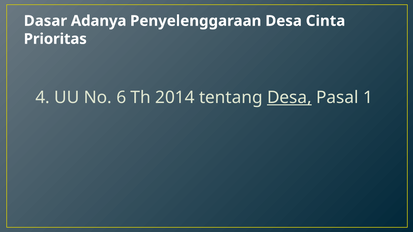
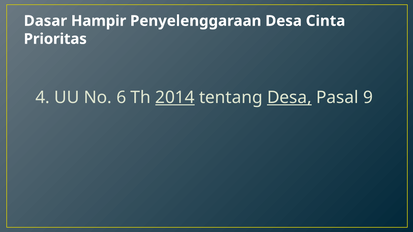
Adanya: Adanya -> Hampir (99, 21)
2014 underline: none -> present (175, 98)
1: 1 -> 9 (368, 98)
